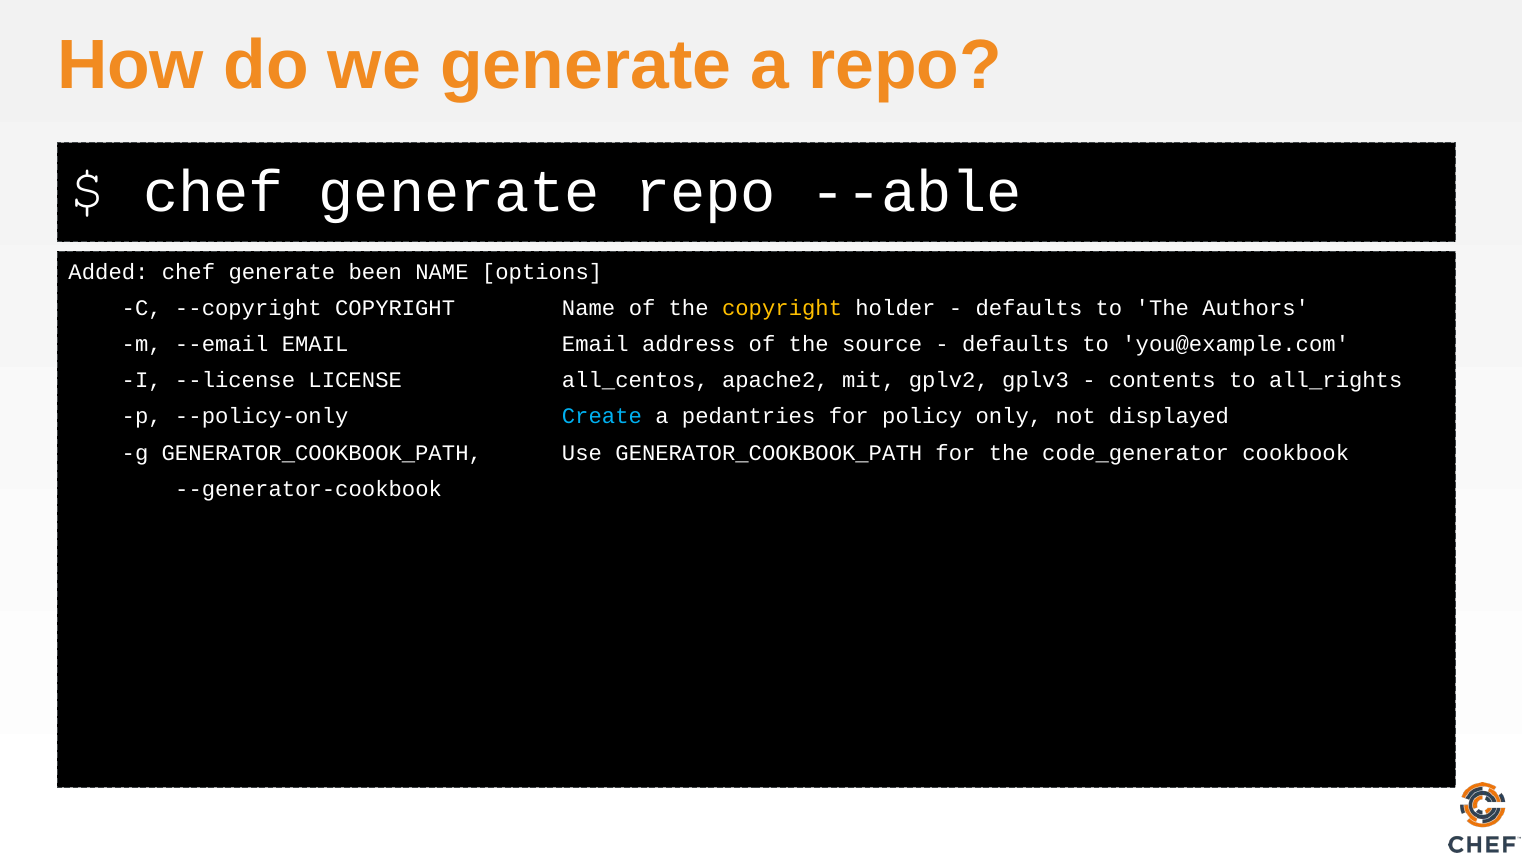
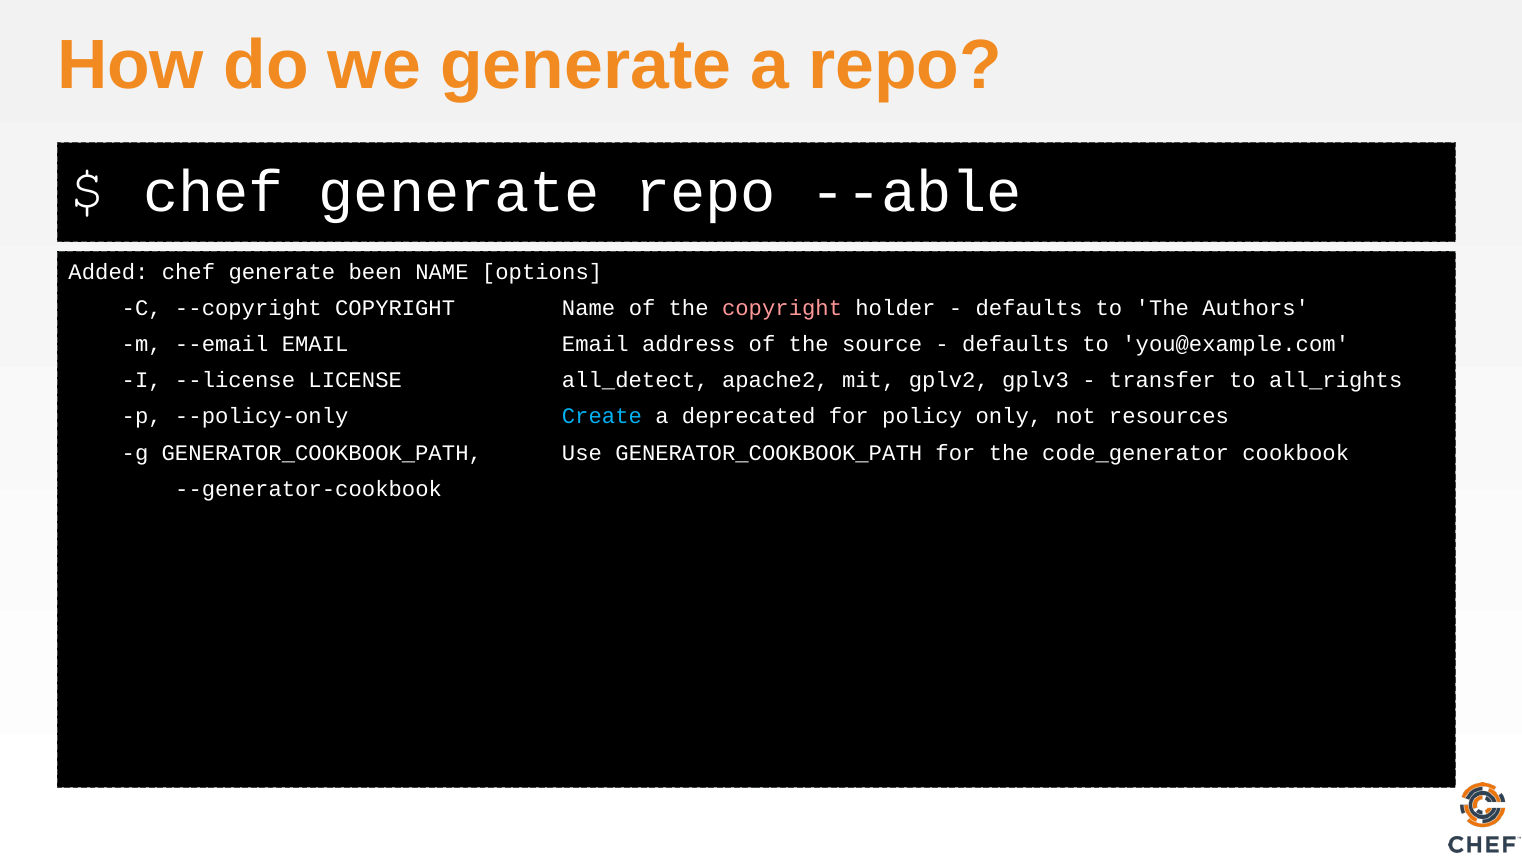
copyright colour: yellow -> pink (782, 308)
all_centos: all_centos -> all_detect (635, 380)
contents: contents -> transfer (1162, 380)
pedantries: pedantries -> deprecated (749, 417)
displayed: displayed -> resources (1169, 417)
